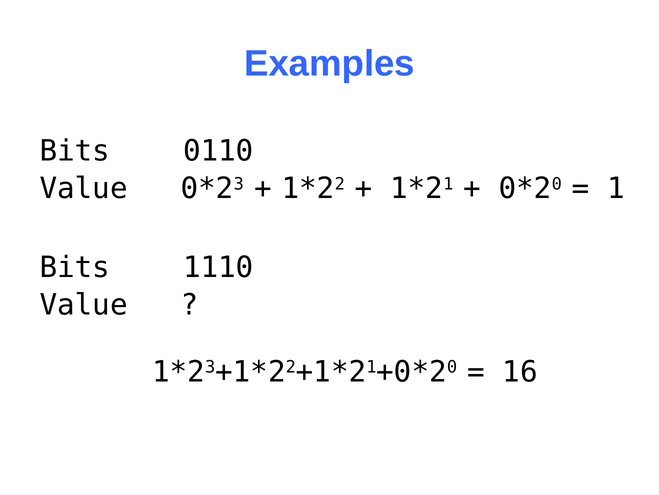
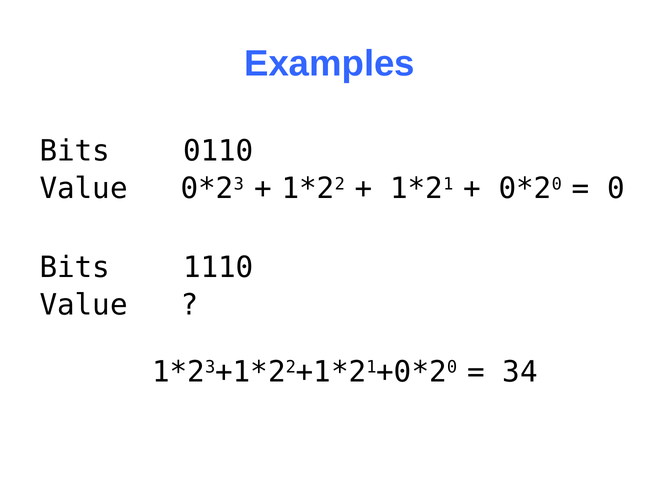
1: 1 -> 0 (616, 188)
16: 16 -> 34 (520, 371)
